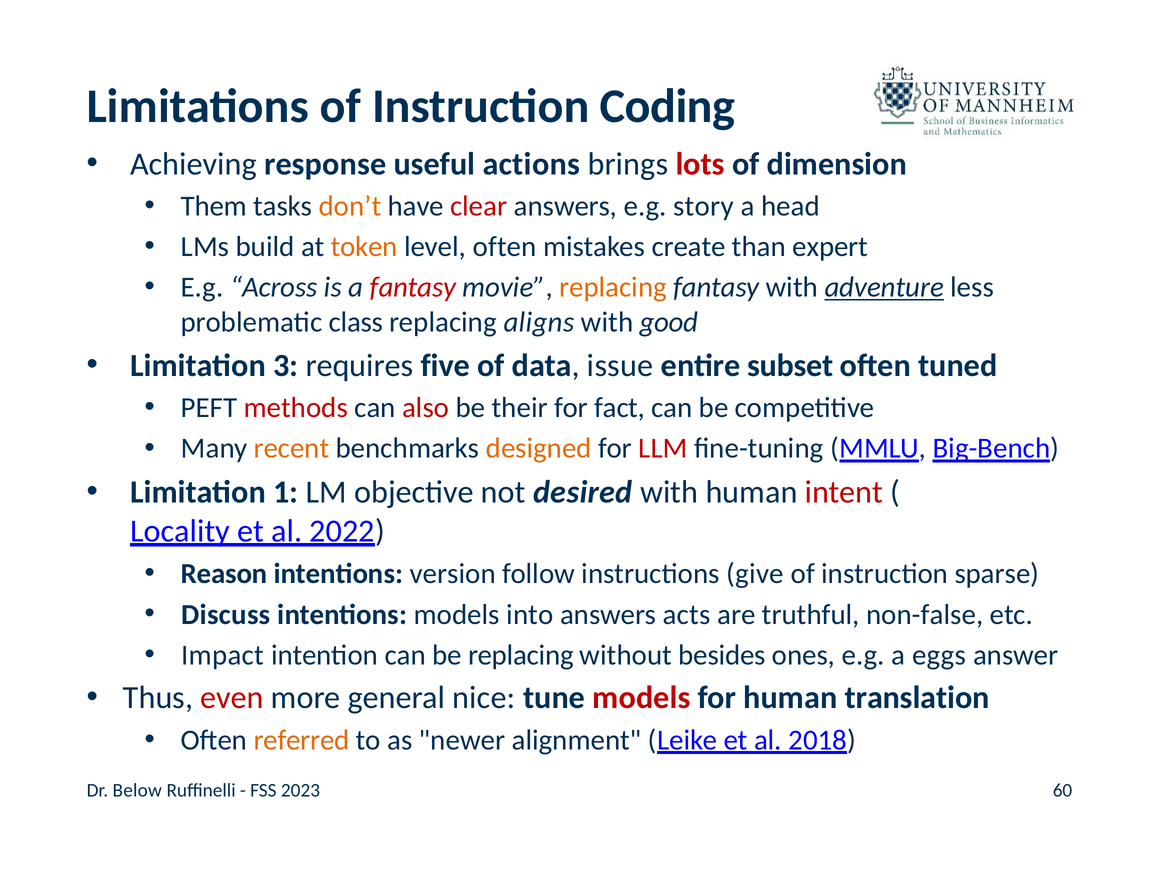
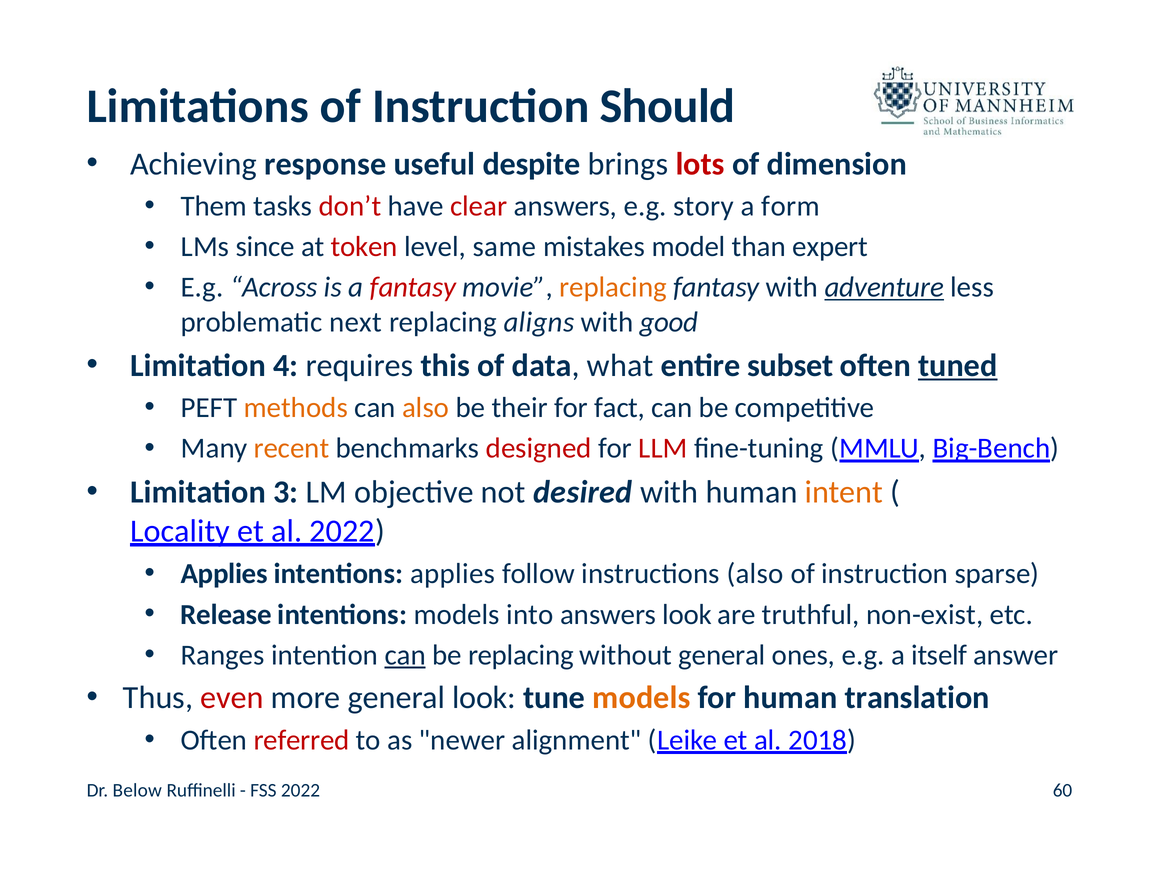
Coding: Coding -> Should (667, 106)
actions: actions -> despite (531, 164)
don’t colour: orange -> red (350, 206)
head: head -> form (791, 206)
build: build -> since (265, 247)
token colour: orange -> red (364, 247)
level often: often -> same (505, 247)
create: create -> model (689, 247)
class: class -> next (356, 322)
3: 3 -> 4 (286, 366)
five: five -> this (445, 366)
issue: issue -> what (620, 366)
tuned underline: none -> present (958, 366)
methods colour: red -> orange (296, 408)
also colour: red -> orange (426, 408)
designed colour: orange -> red (539, 448)
1: 1 -> 3 (286, 492)
intent colour: red -> orange (844, 492)
Reason: Reason -> Applies (224, 574)
intentions version: version -> applies (453, 574)
instructions give: give -> also (755, 574)
Discuss: Discuss -> Release (226, 615)
answers acts: acts -> look (687, 615)
non-false: non-false -> non-exist (925, 615)
Impact: Impact -> Ranges (223, 655)
can underline: none -> present (405, 655)
without besides: besides -> general (722, 655)
eggs: eggs -> itself (939, 655)
general nice: nice -> look (484, 698)
models colour: red -> orange (641, 698)
referred colour: orange -> red (302, 740)
FSS 2023: 2023 -> 2022 (301, 790)
